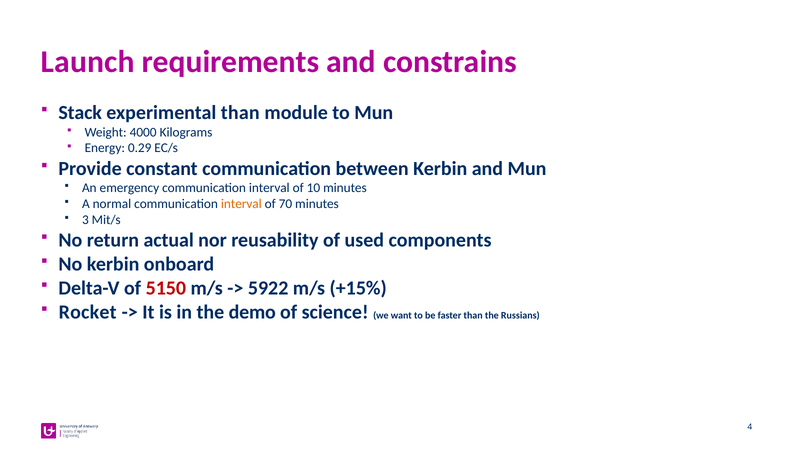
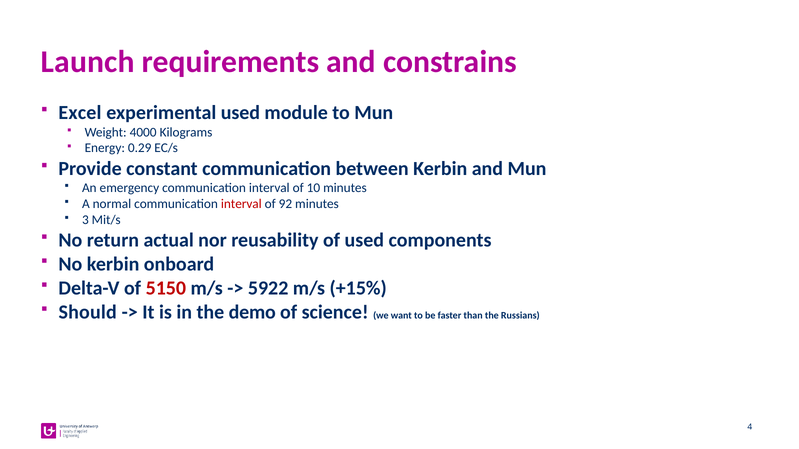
Stack: Stack -> Excel (80, 113)
experimental than: than -> used (240, 113)
interval colour: orange -> red (241, 204)
70: 70 -> 92 (285, 204)
Rocket: Rocket -> Should (88, 312)
